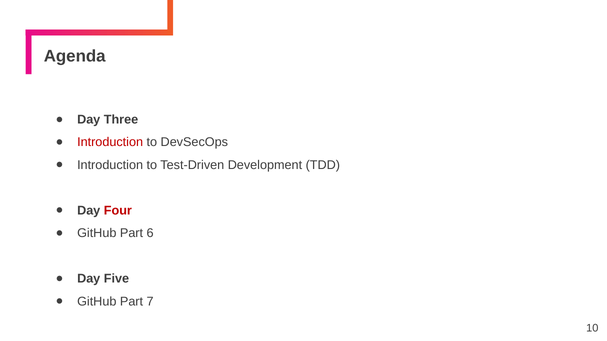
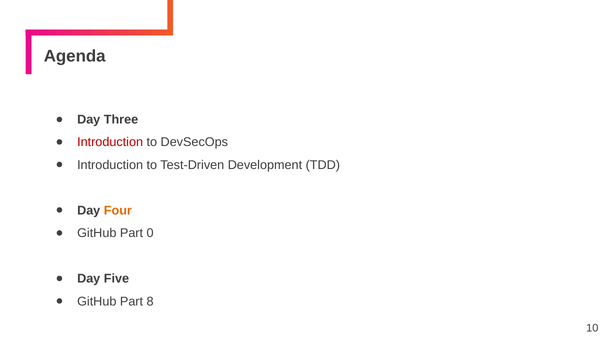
Four colour: red -> orange (118, 211)
6: 6 -> 0 (150, 234)
7: 7 -> 8 (150, 302)
